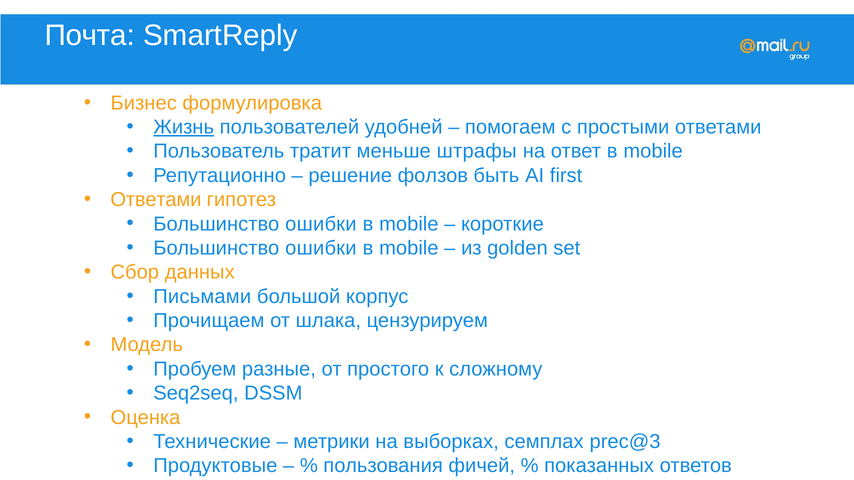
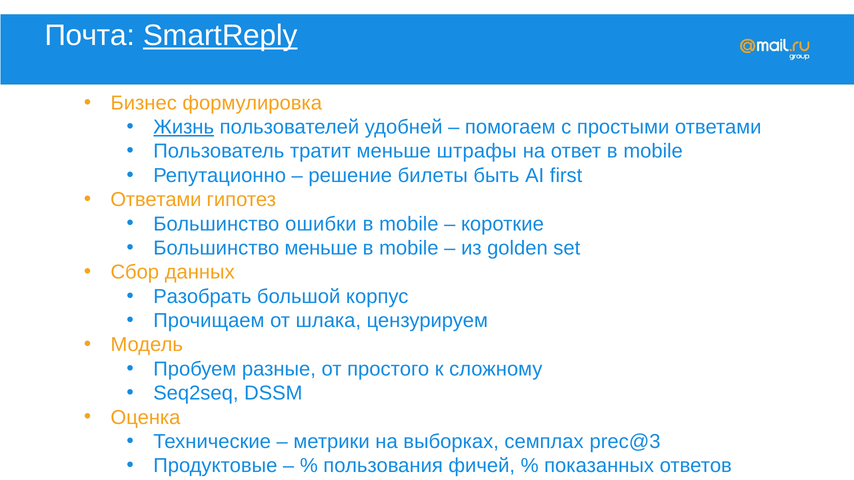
SmartReply underline: none -> present (220, 36)
фолзов: фолзов -> билеты (433, 176)
ошибки: ошибки -> меньше (321, 248)
Письмами: Письмами -> Разобрать (202, 297)
